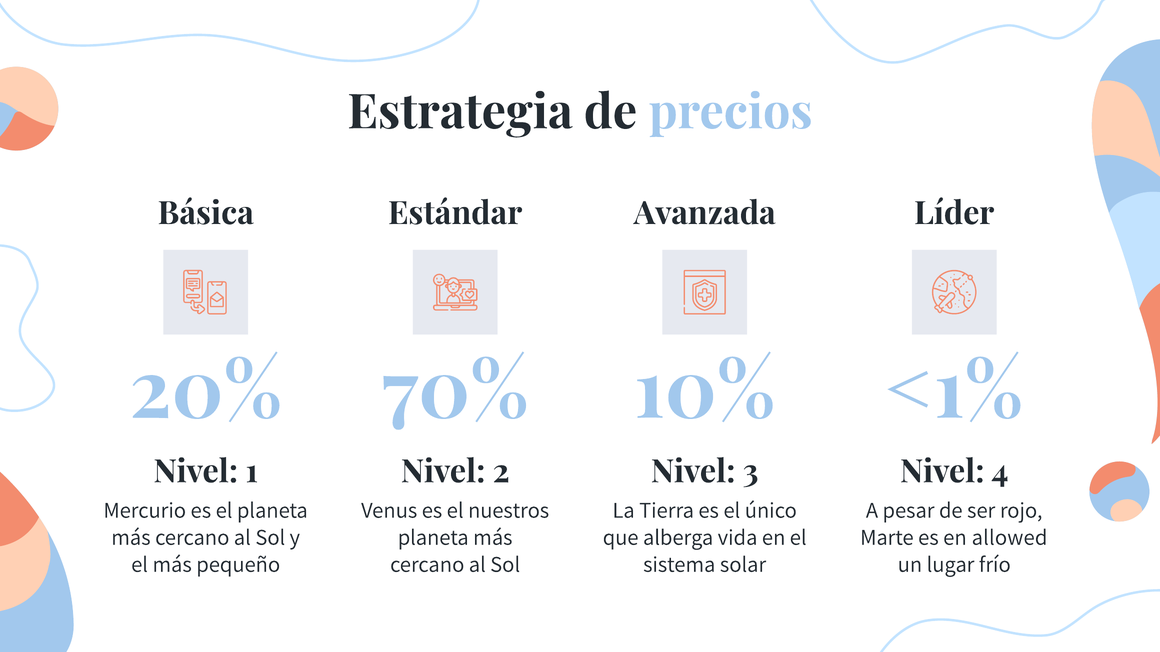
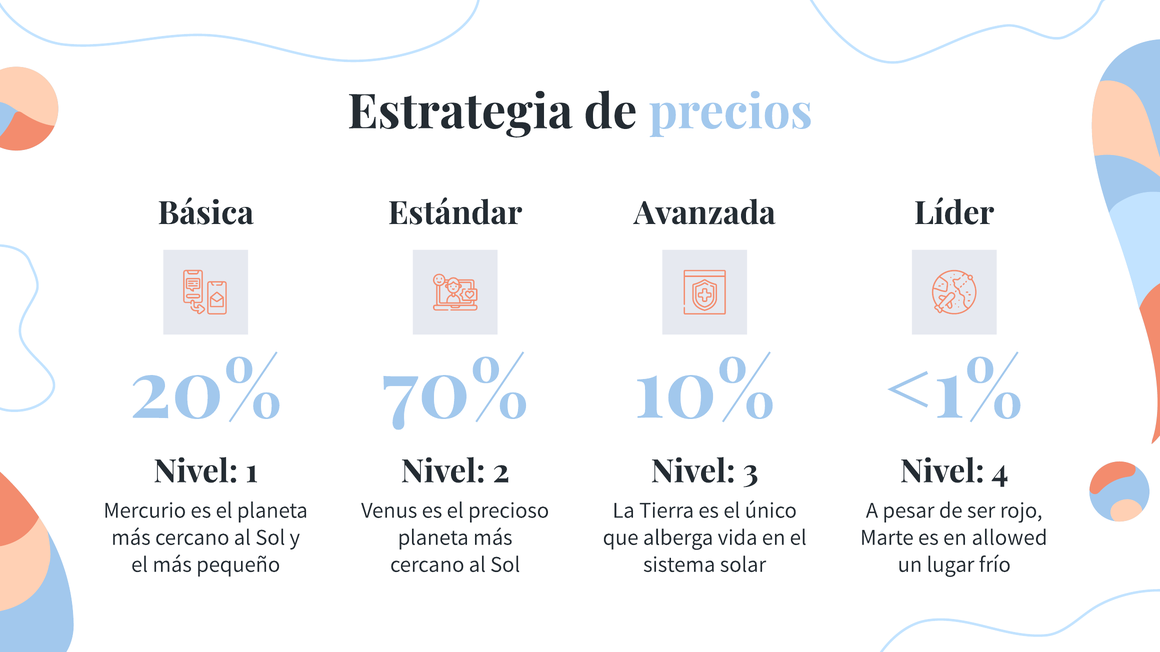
nuestros: nuestros -> precioso (509, 511)
